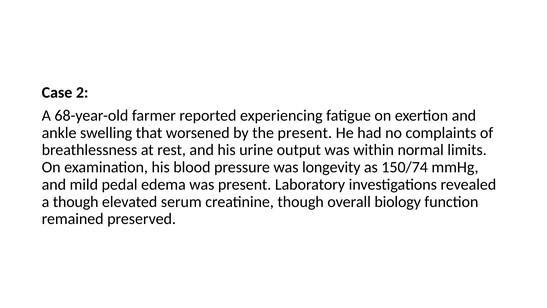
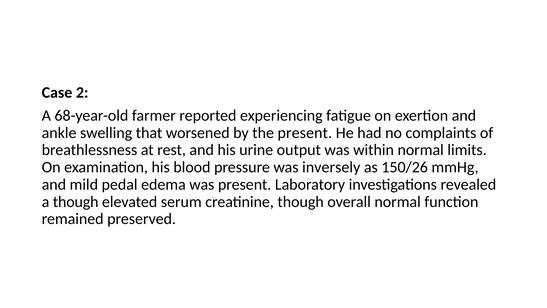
longevity: longevity -> inversely (331, 167)
150/74: 150/74 -> 150/26 (405, 167)
overall biology: biology -> normal (398, 202)
